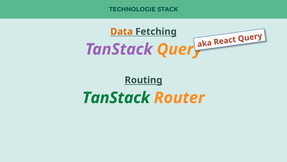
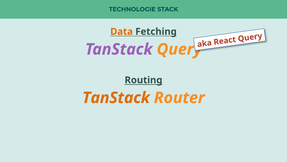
TanStack colour: green -> orange (116, 97)
